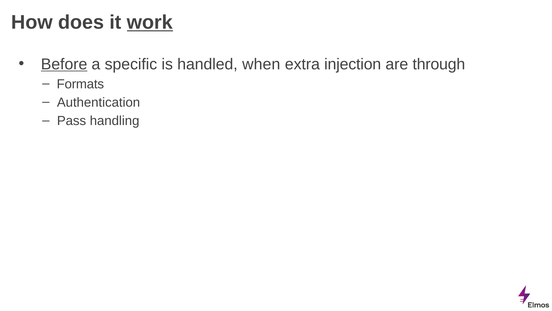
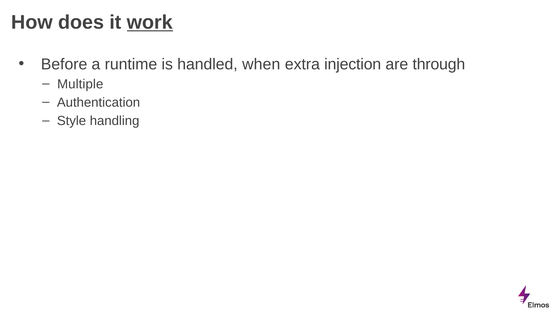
Before underline: present -> none (64, 64)
specific: specific -> runtime (131, 64)
Formats: Formats -> Multiple (80, 84)
Pass: Pass -> Style (72, 121)
